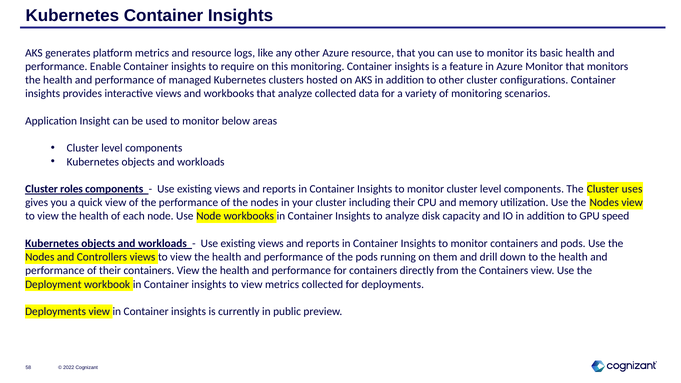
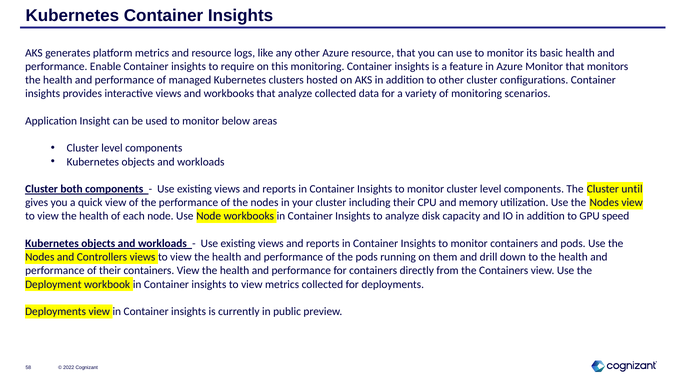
roles: roles -> both (72, 189)
uses: uses -> until (632, 189)
